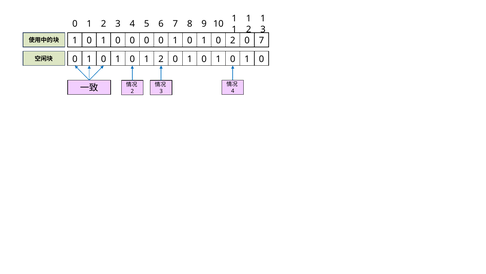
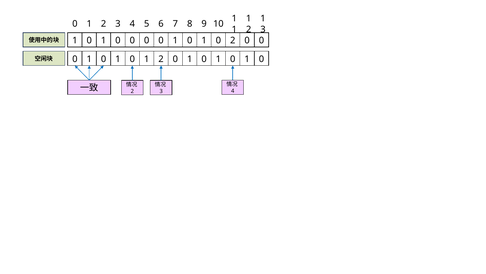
7: 7 -> 0 (261, 40)
